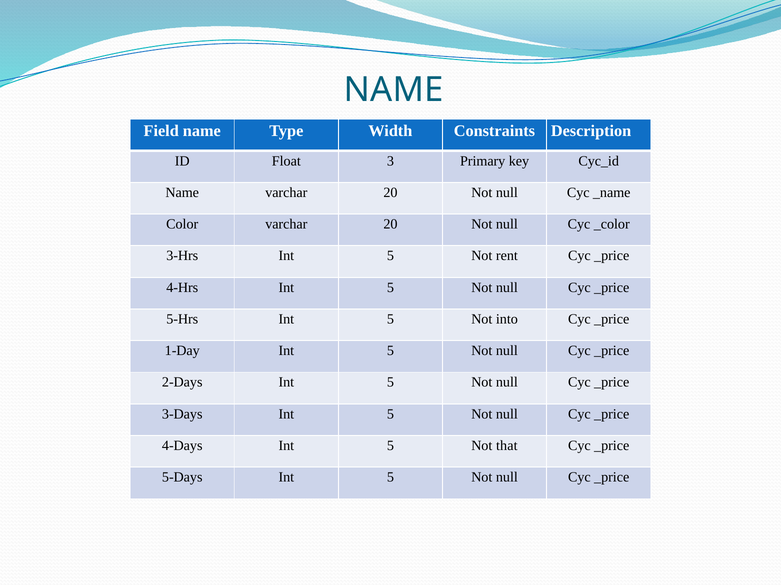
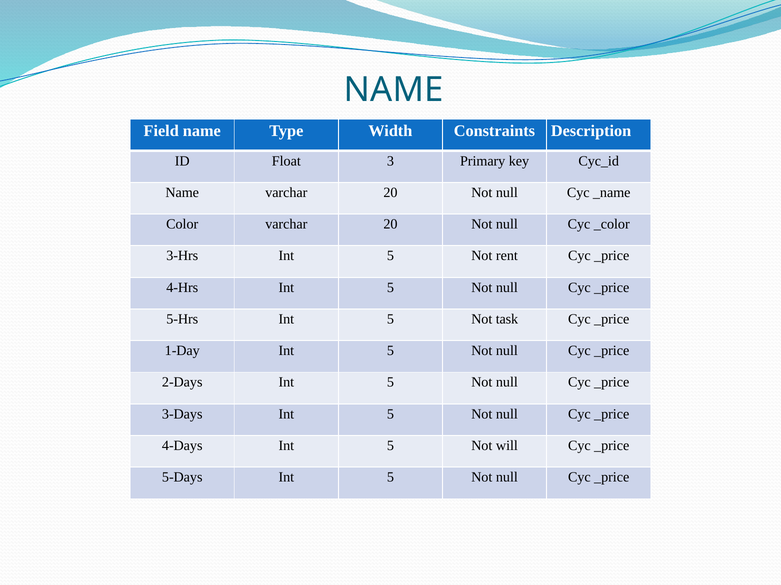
into: into -> task (507, 319)
that: that -> will (507, 446)
